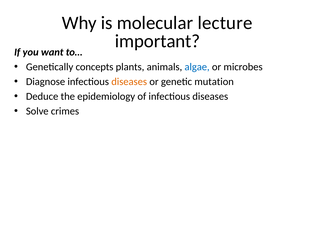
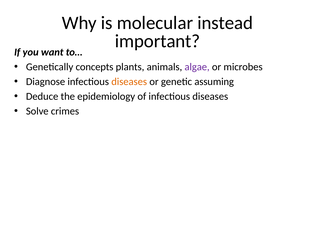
lecture: lecture -> instead (225, 23)
algae colour: blue -> purple (197, 67)
mutation: mutation -> assuming (214, 81)
